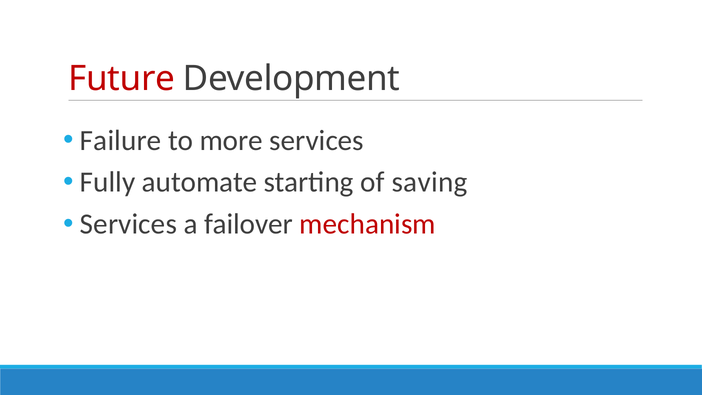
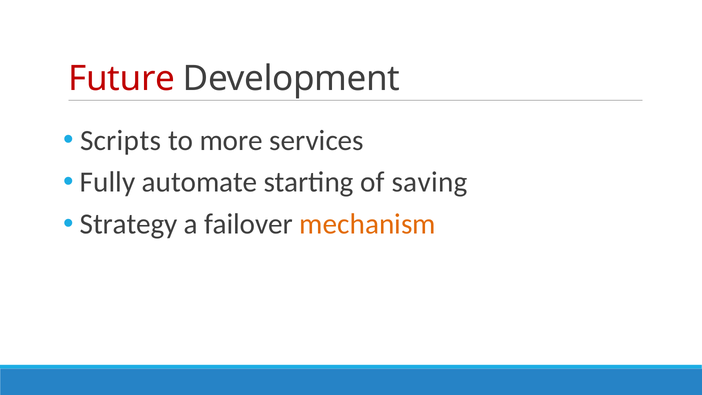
Failure: Failure -> Scripts (121, 140)
Services: Services -> Strategy (129, 224)
mechanism colour: red -> orange (368, 224)
